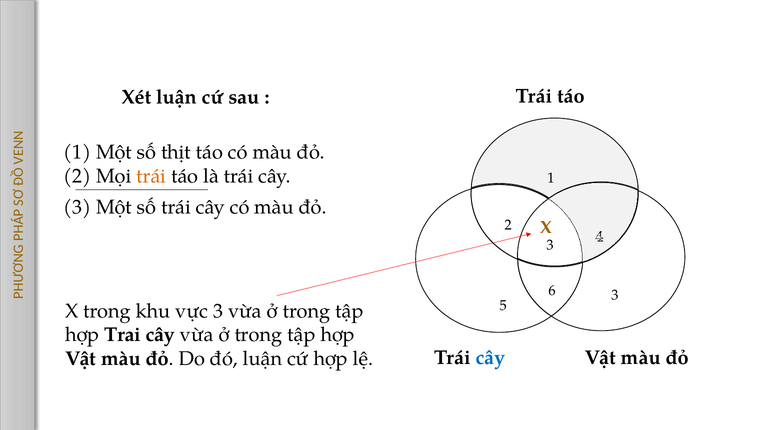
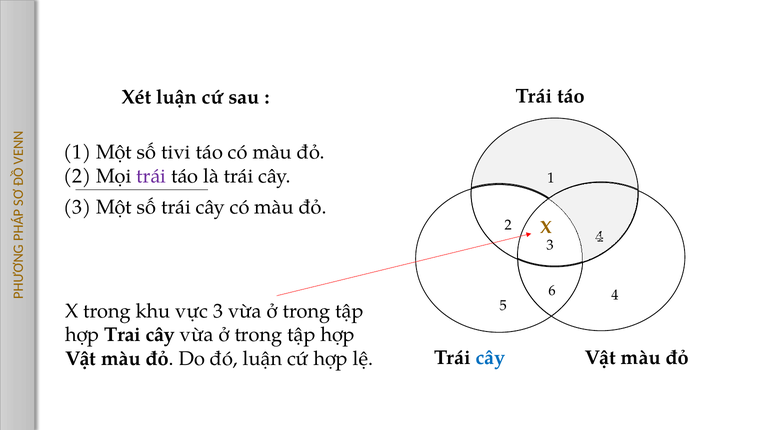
thịt: thịt -> tivi (176, 152)
trái colour: orange -> purple (151, 176)
6 3: 3 -> 4 (615, 295)
